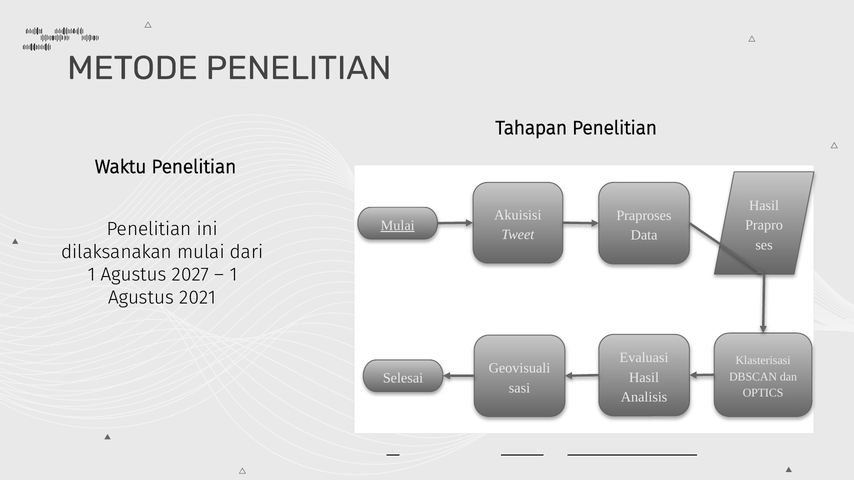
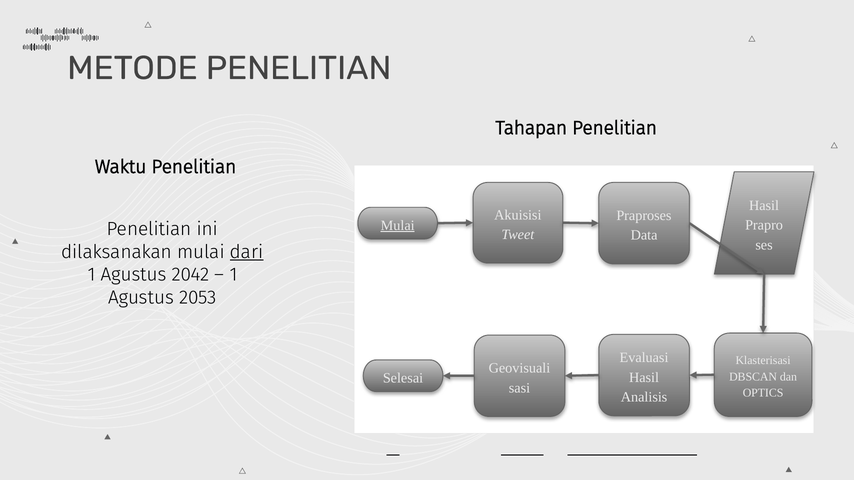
dari underline: none -> present (247, 252)
2027: 2027 -> 2042 (191, 275)
2021: 2021 -> 2053 (198, 298)
